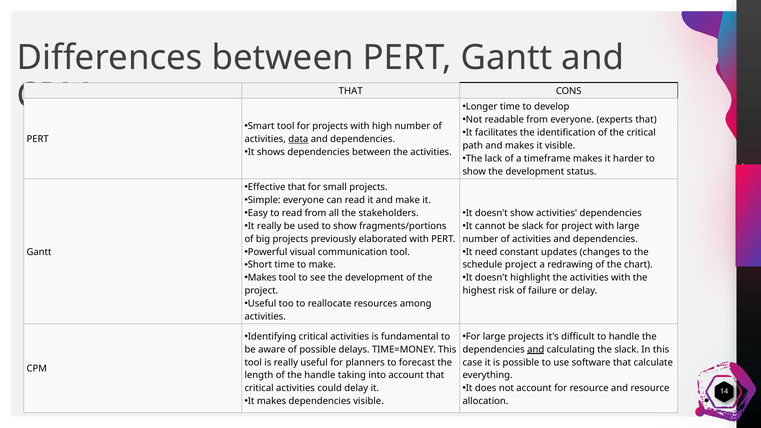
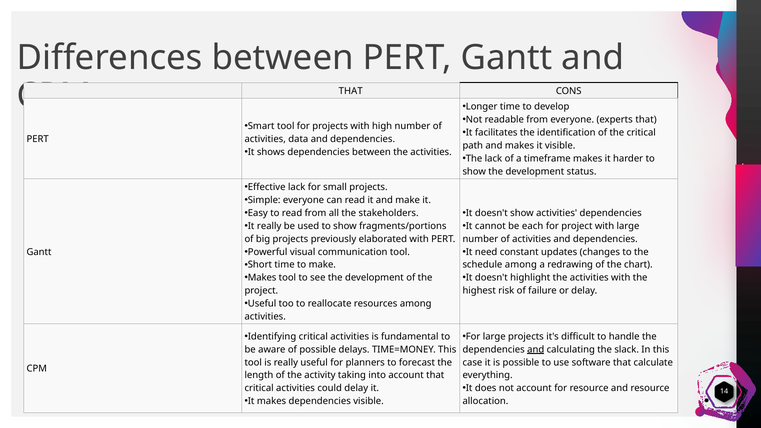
data underline: present -> none (298, 139)
Effective that: that -> lack (297, 187)
be slack: slack -> each (533, 226)
schedule project: project -> among (521, 265)
the handle: handle -> activity (320, 375)
